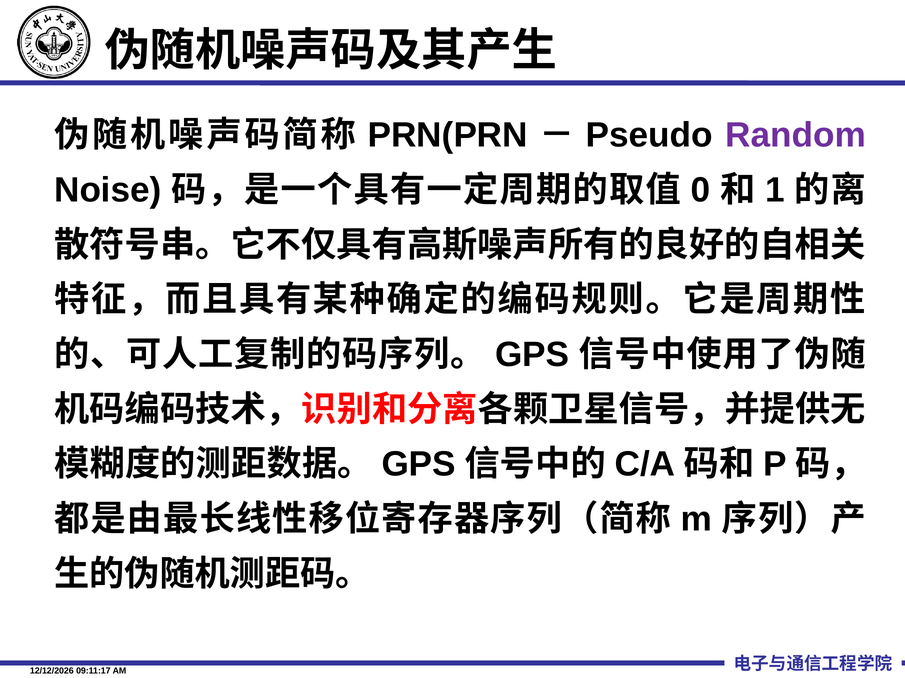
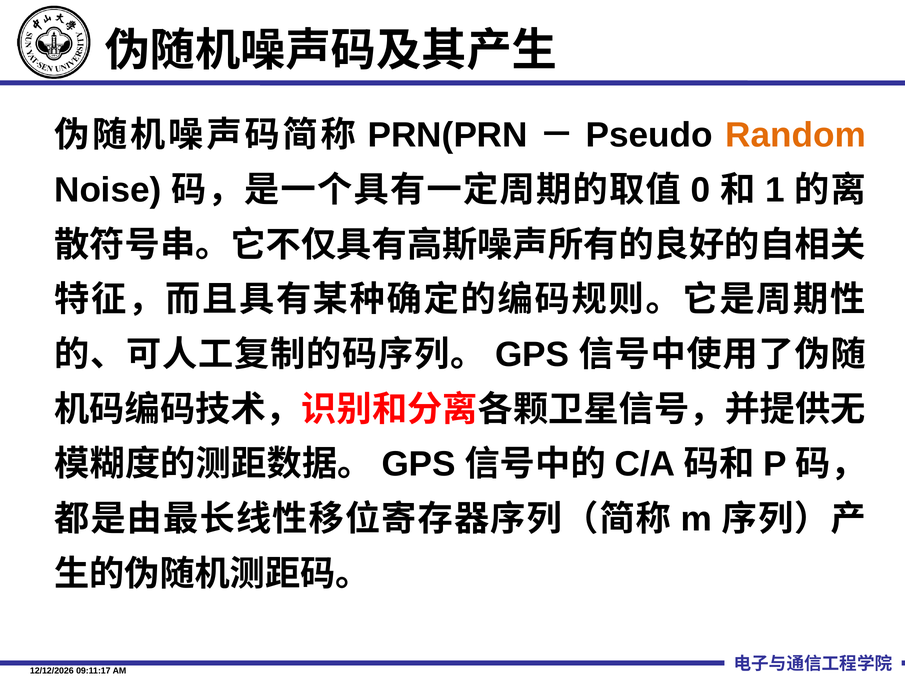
Random colour: purple -> orange (796, 135)
